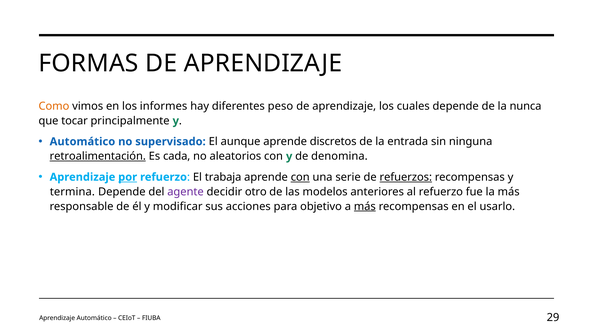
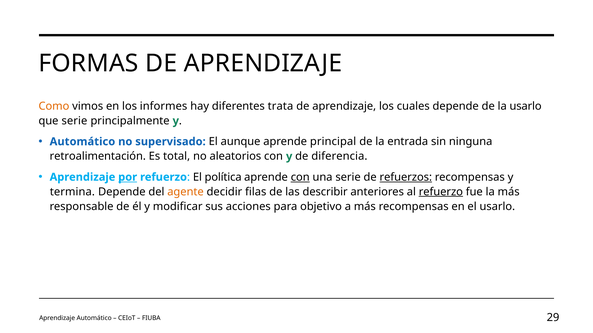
peso: peso -> trata (280, 106)
la nunca: nunca -> usarlo (526, 106)
que tocar: tocar -> serie (74, 121)
discretos: discretos -> principal (333, 142)
retroalimentación underline: present -> none (98, 157)
cada: cada -> total (177, 157)
denomina: denomina -> diferencia (339, 157)
trabaja: trabaja -> política (223, 177)
agente colour: purple -> orange (185, 192)
otro: otro -> filas (256, 192)
modelos: modelos -> describir (325, 192)
refuerzo underline: none -> present (441, 192)
más underline: present -> none (365, 207)
